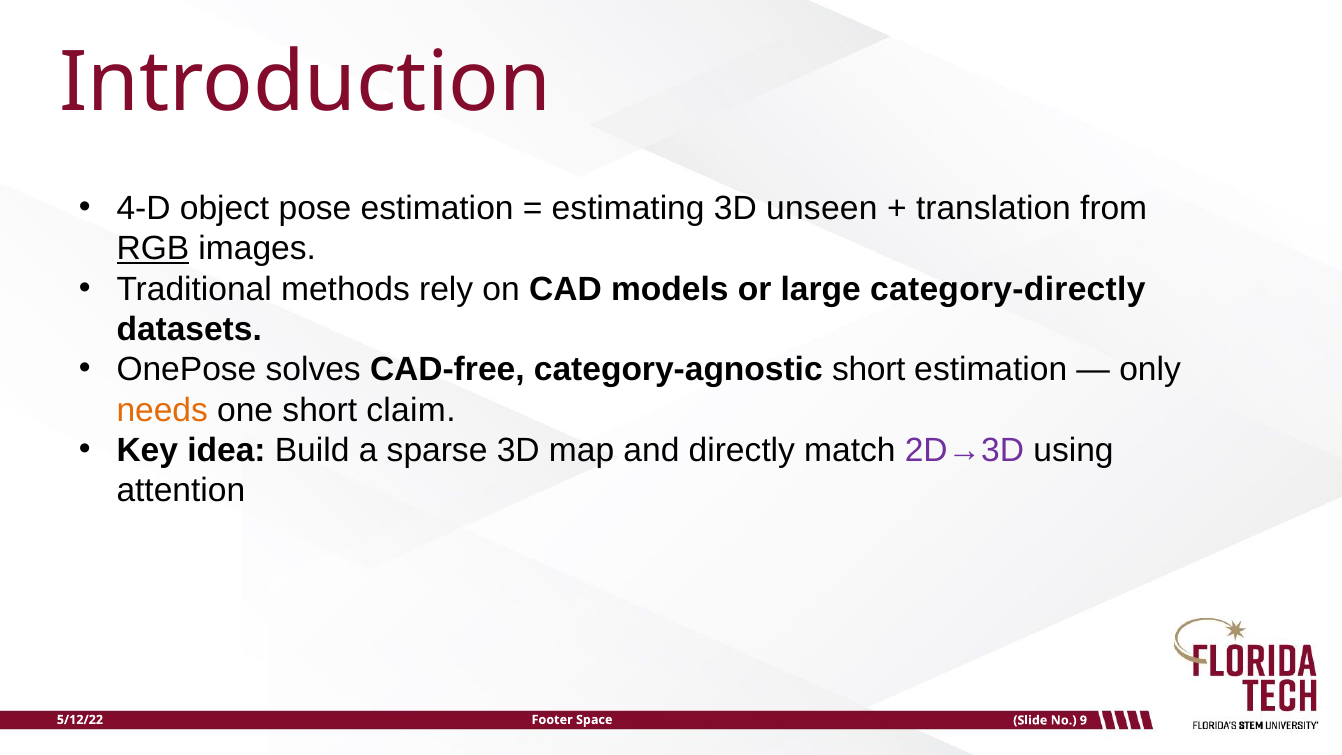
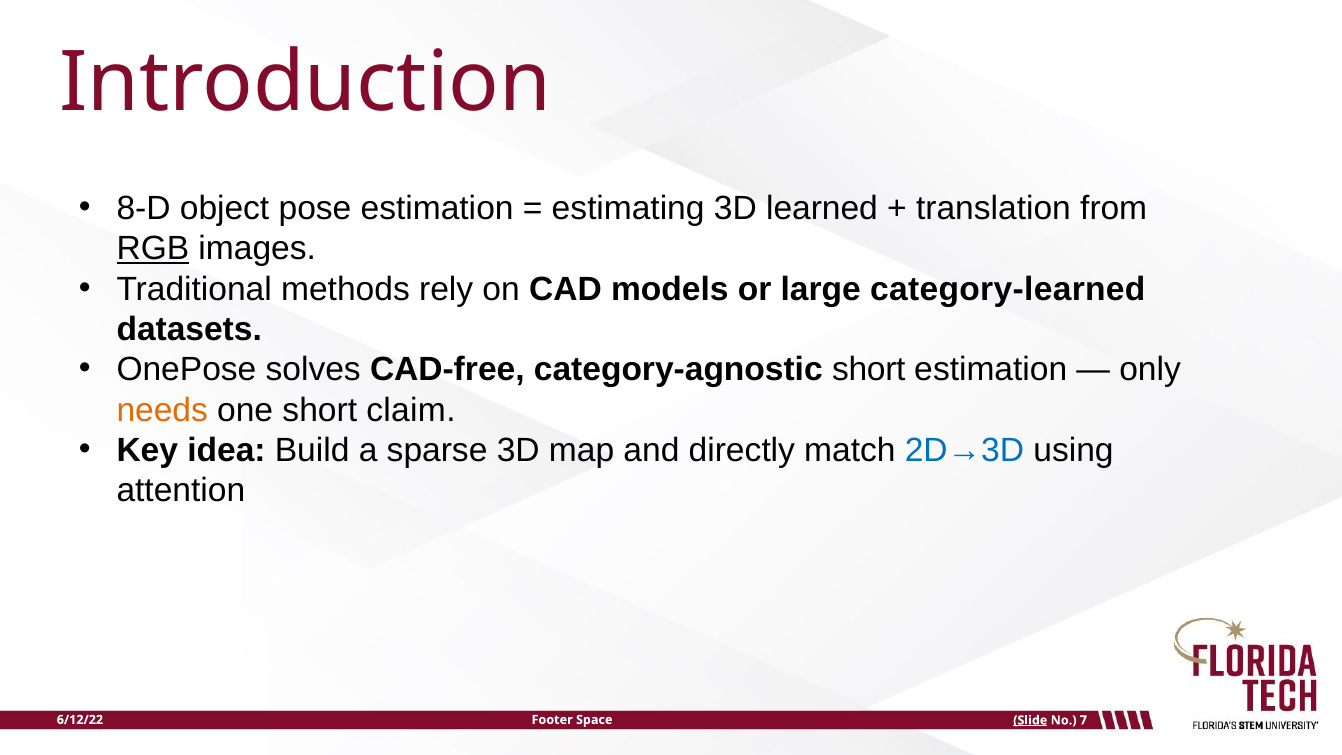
4-D: 4-D -> 8-D (144, 209)
unseen: unseen -> learned (822, 209)
category-directly: category-directly -> category-learned (1008, 289)
2D→3D colour: purple -> blue (964, 450)
5/12/22: 5/12/22 -> 6/12/22 (80, 720)
Slide underline: none -> present (1030, 720)
9: 9 -> 7 (1083, 720)
